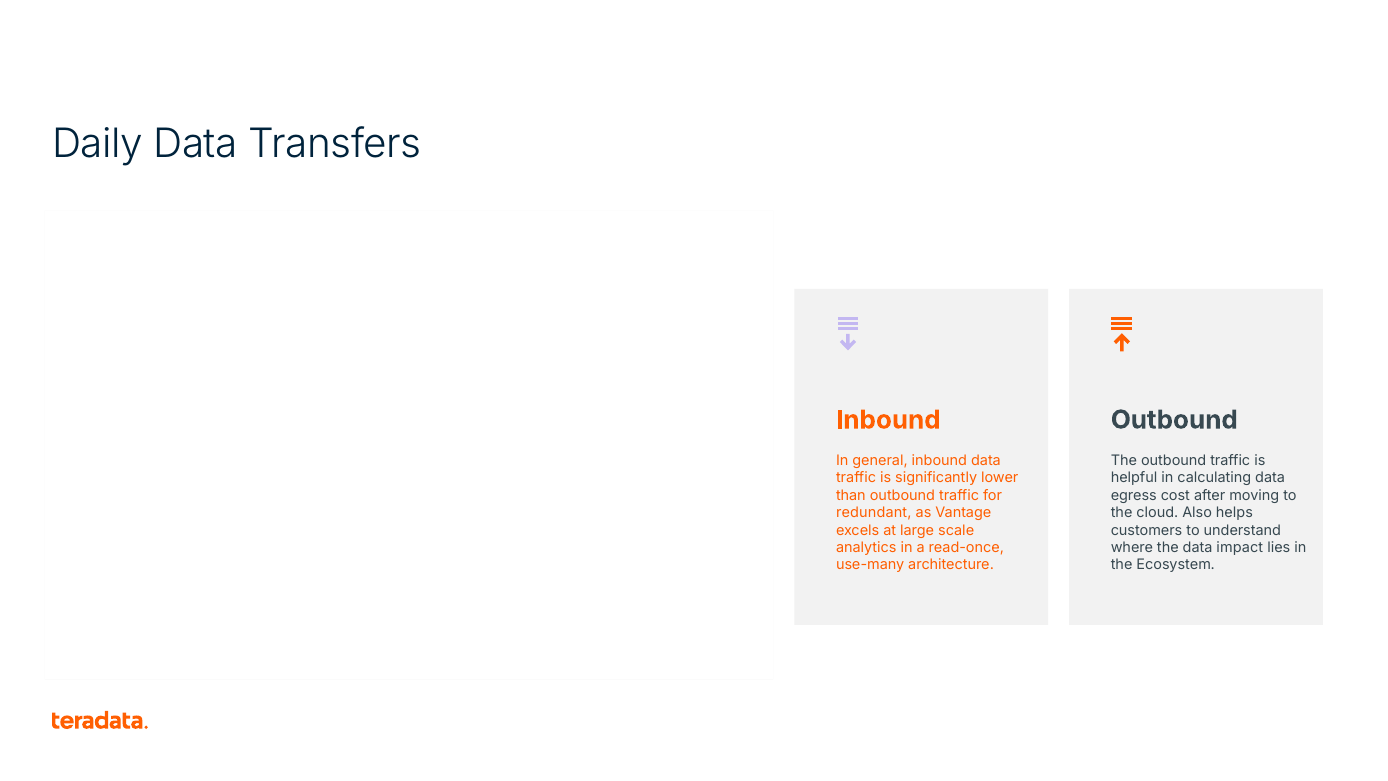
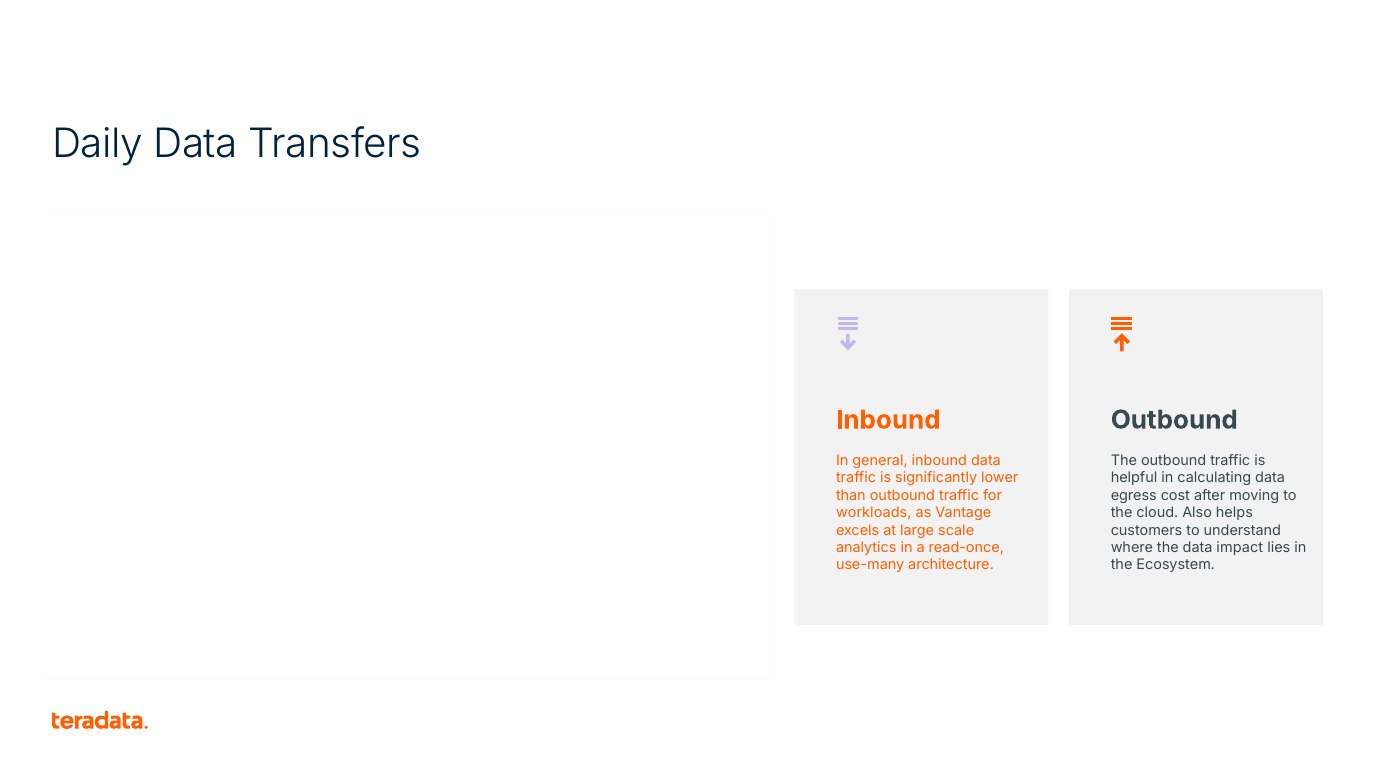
redundant: redundant -> workloads (874, 513)
